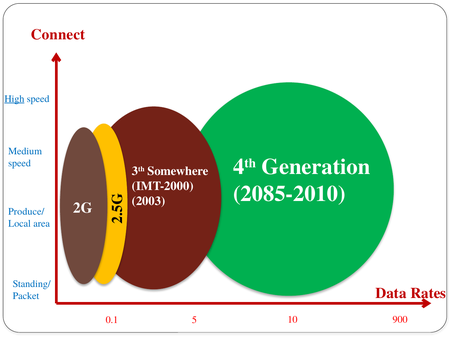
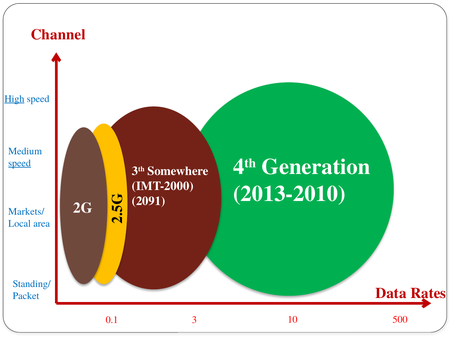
Connect: Connect -> Channel (58, 35)
speed underline: none -> present (20, 163)
2085-2010: 2085-2010 -> 2013-2010 (289, 194)
2003: 2003 -> 2091 (149, 201)
Produce/: Produce/ -> Markets/ (26, 212)
0.1 5: 5 -> 3 (194, 320)
900: 900 -> 500 (400, 320)
